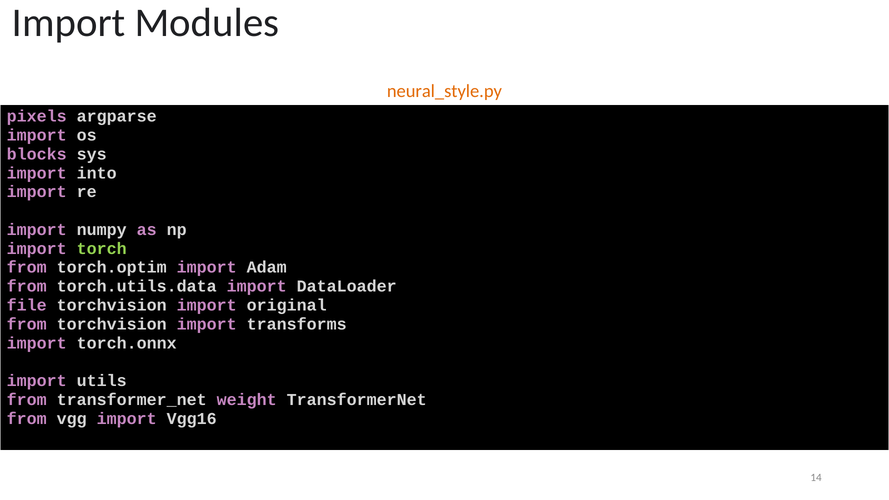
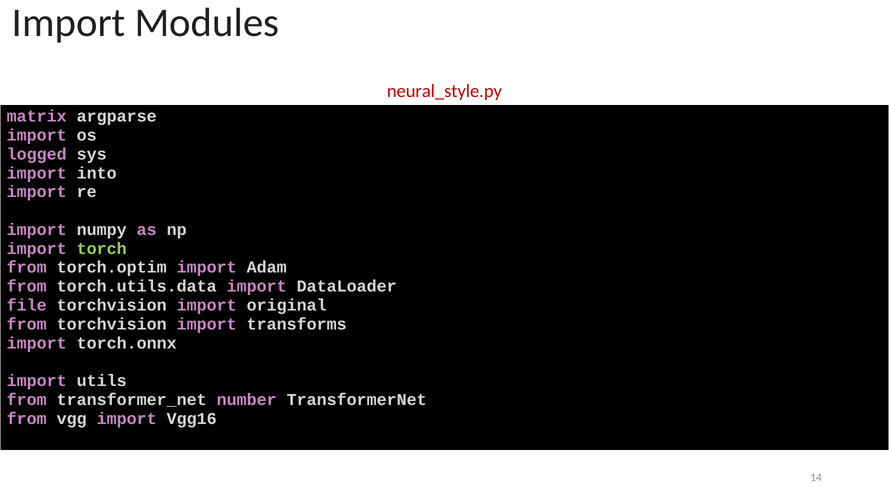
neural_style.py colour: orange -> red (444, 91)
pixels: pixels -> matrix (37, 116)
blocks: blocks -> logged (37, 154)
weight: weight -> number (247, 400)
